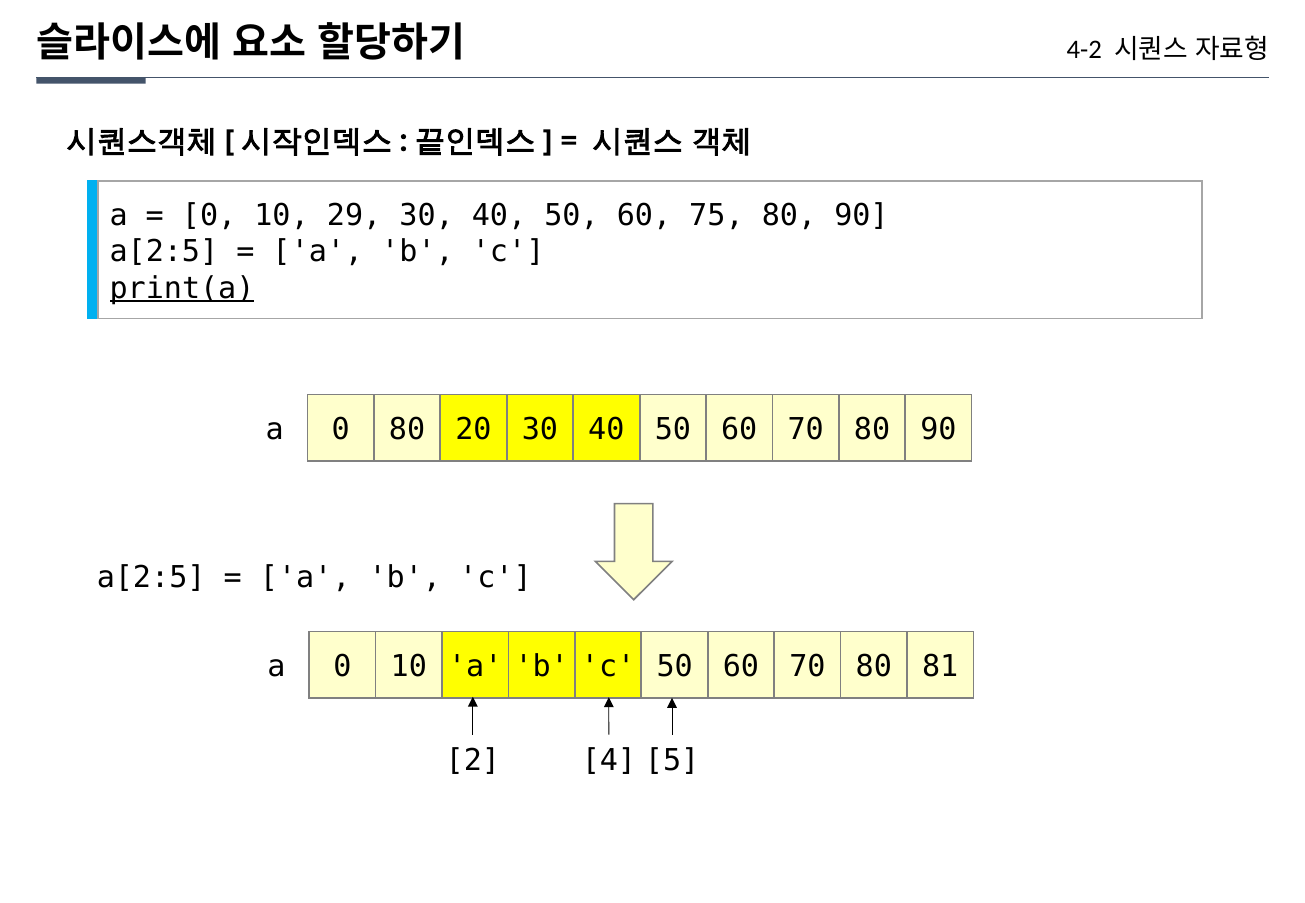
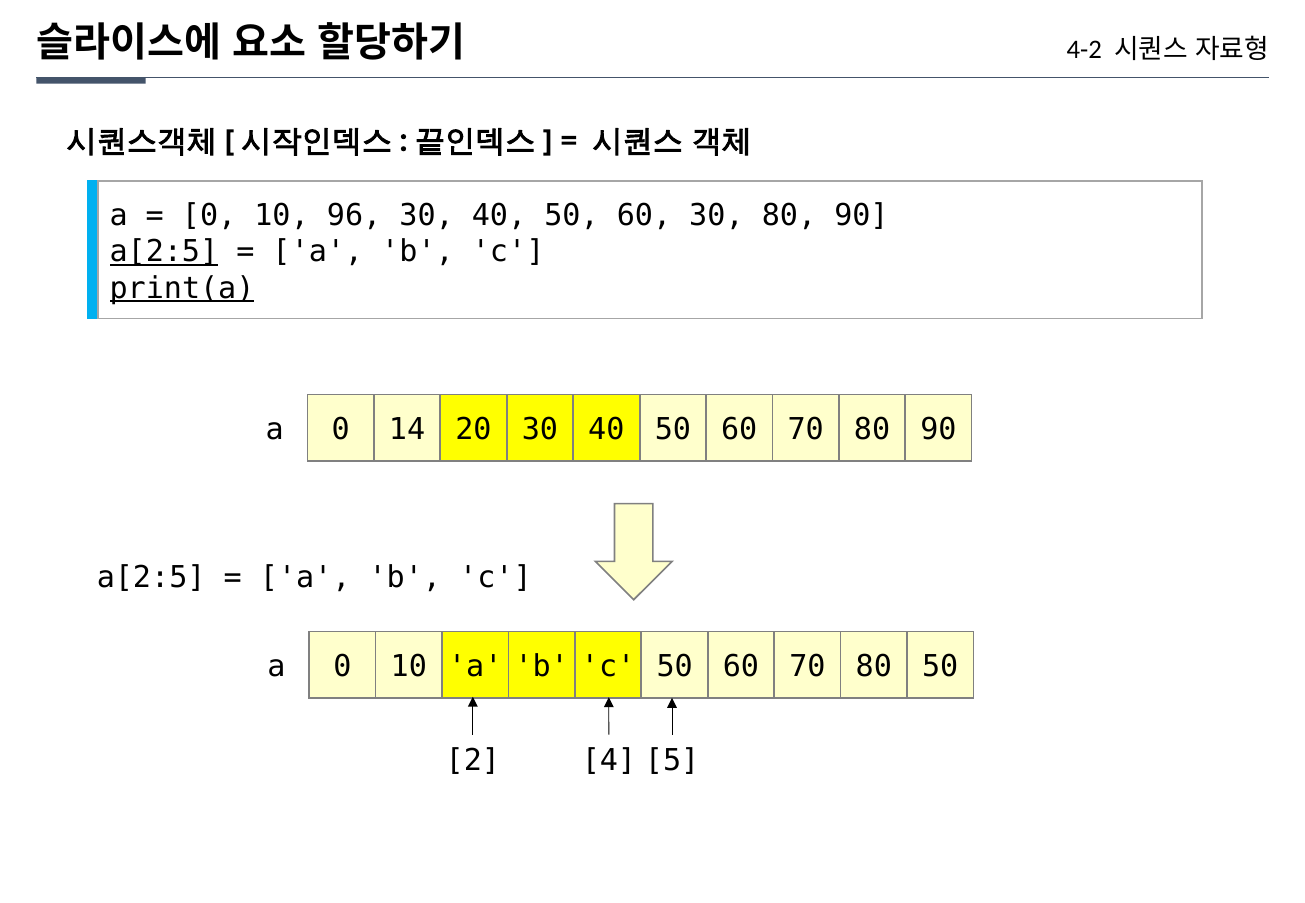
29: 29 -> 96 (354, 216)
60 75: 75 -> 30 (716, 216)
a[2:5 underline: none -> present (164, 252)
0 80: 80 -> 14 (407, 430)
80 81: 81 -> 50 (940, 667)
